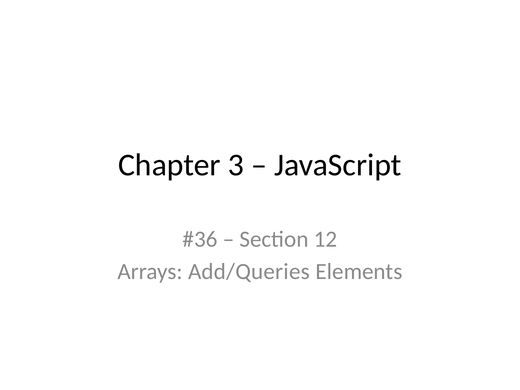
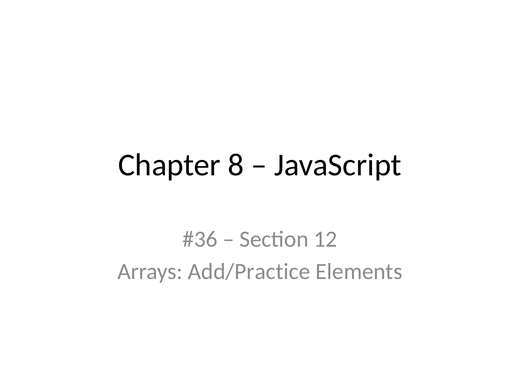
3: 3 -> 8 (236, 165)
Add/Queries: Add/Queries -> Add/Practice (249, 271)
